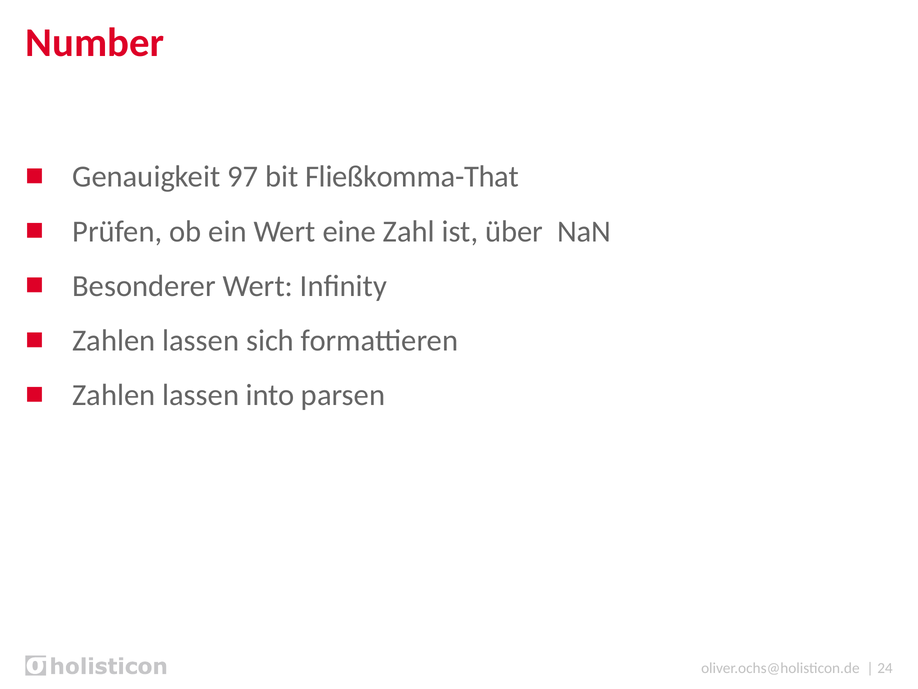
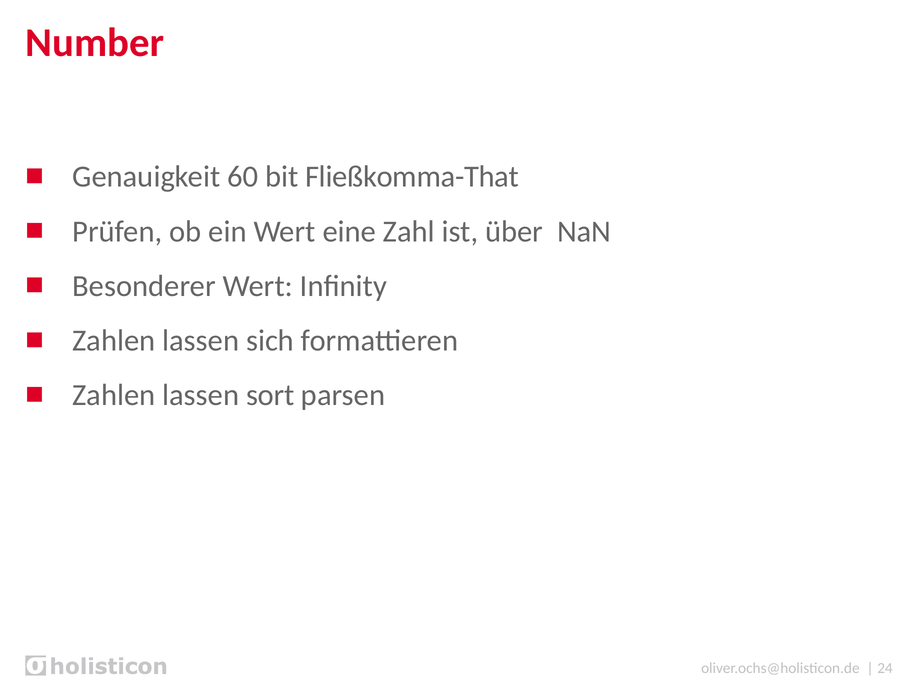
97: 97 -> 60 (243, 177)
into: into -> sort (270, 395)
